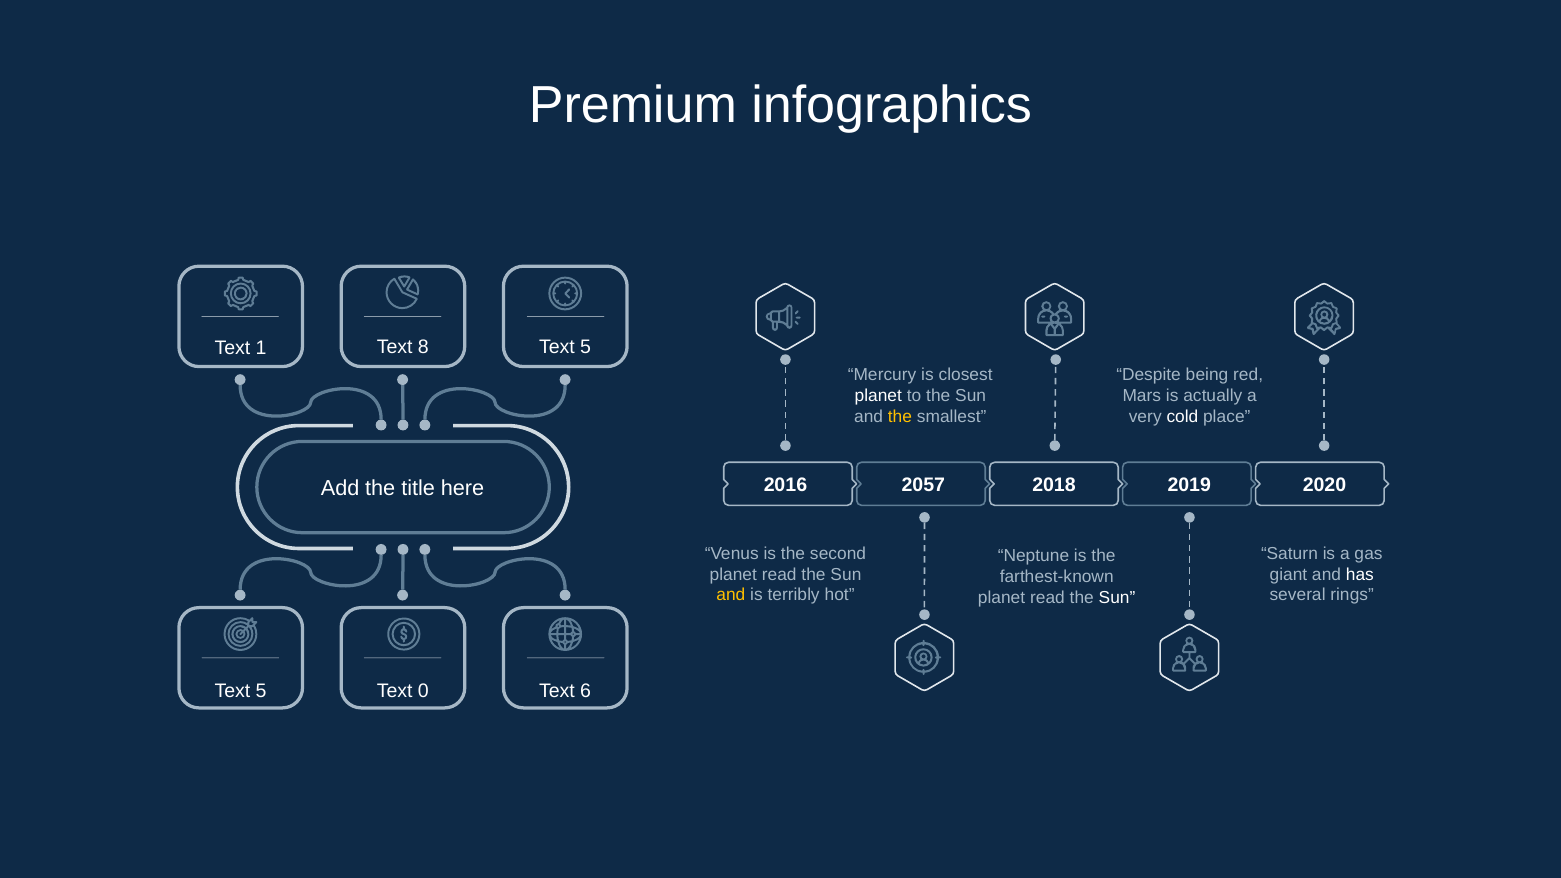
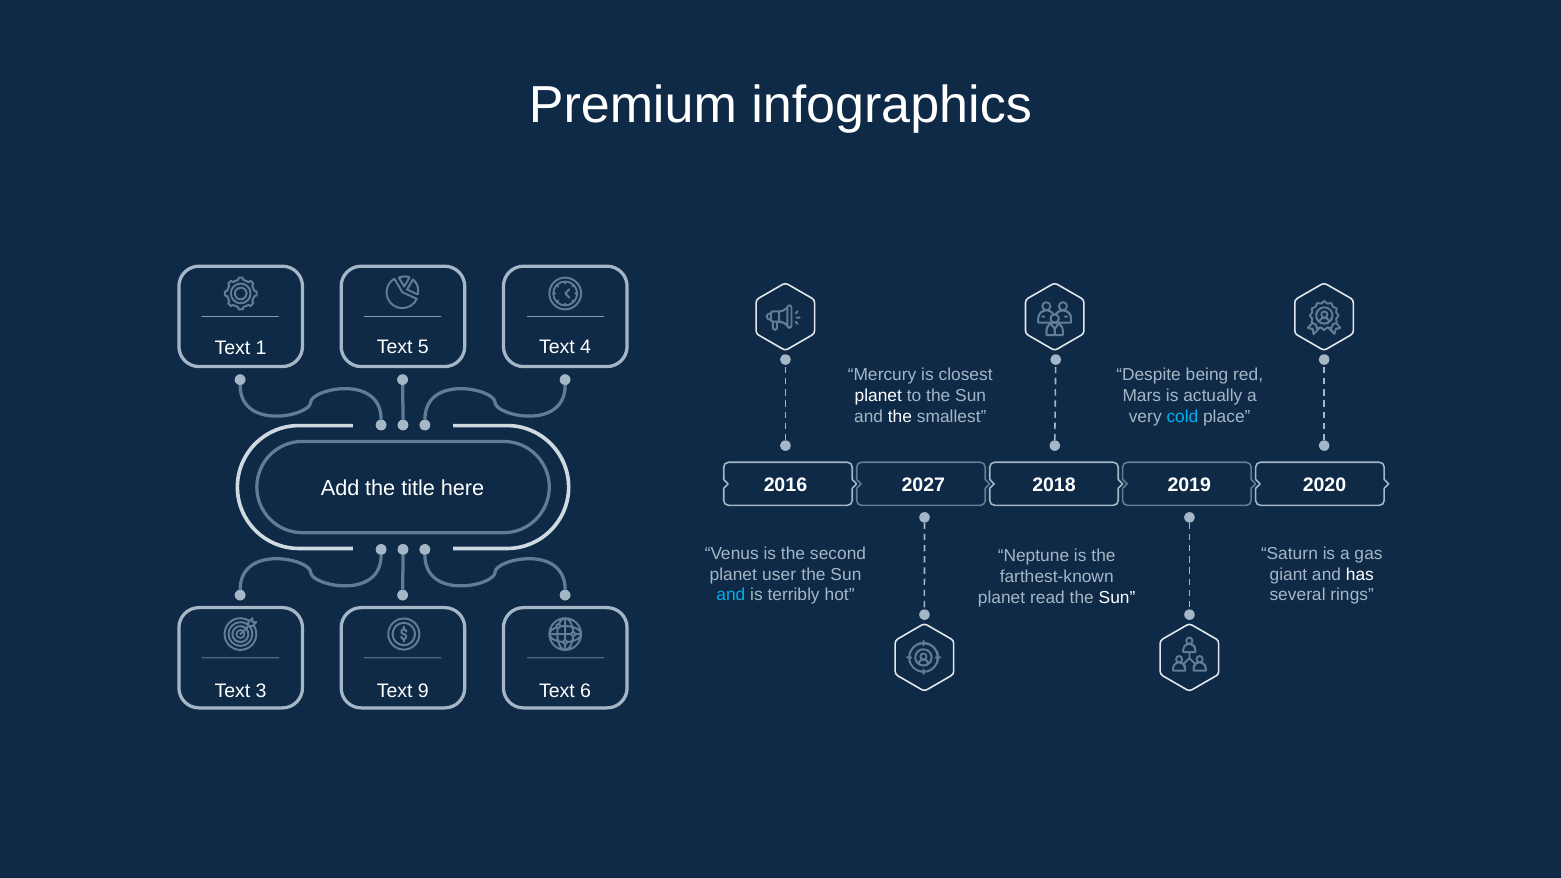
8: 8 -> 5 (423, 348)
5: 5 -> 4 (586, 348)
the colour: yellow -> white (900, 416)
cold colour: white -> light blue (1182, 416)
2057: 2057 -> 2027 (923, 485)
read: read -> user (779, 574)
and colour: yellow -> light blue (731, 595)
5: 5 -> 3 (261, 691)
0: 0 -> 9 (423, 691)
